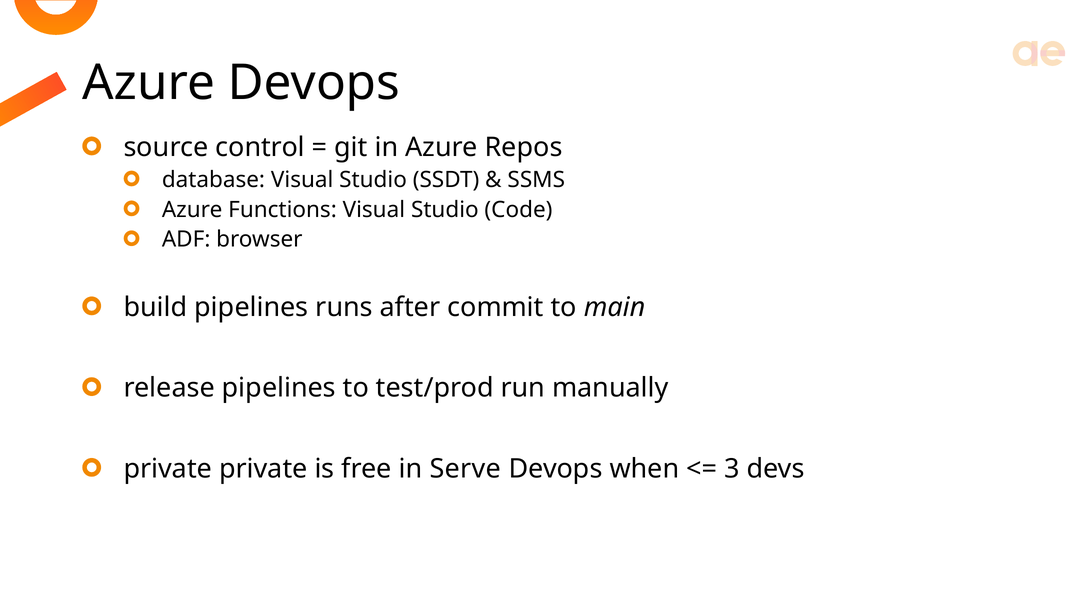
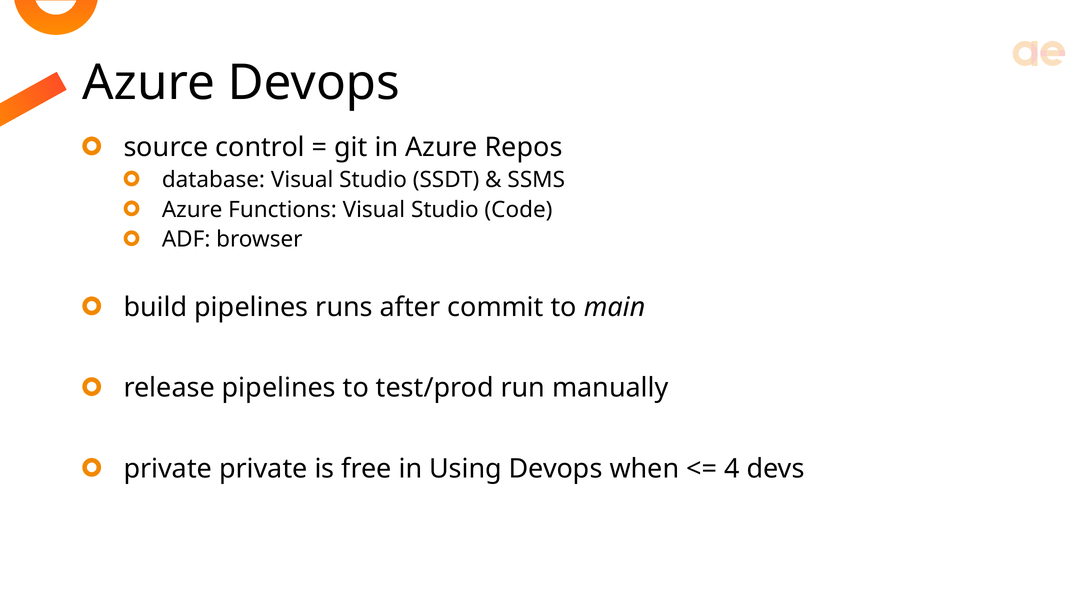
Serve: Serve -> Using (465, 469)
3: 3 -> 4 (732, 469)
